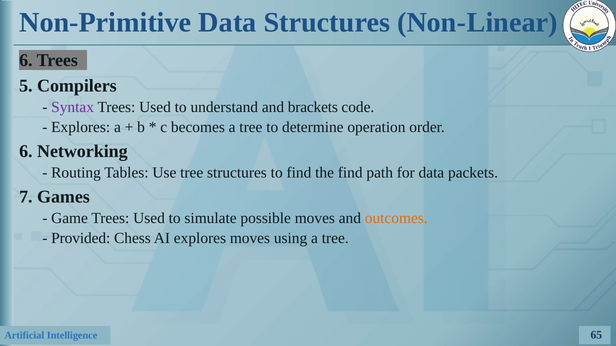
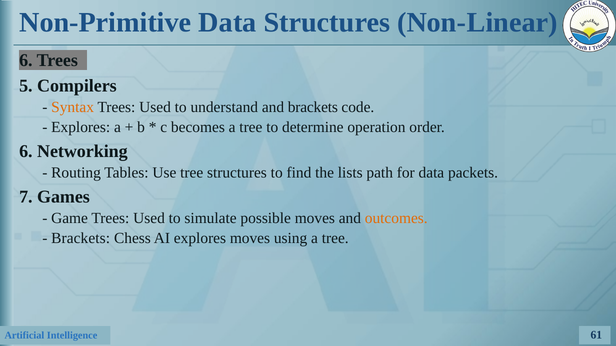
Syntax colour: purple -> orange (73, 107)
the find: find -> lists (350, 173)
Provided: Provided -> Brackets (81, 238)
65: 65 -> 61 (596, 336)
